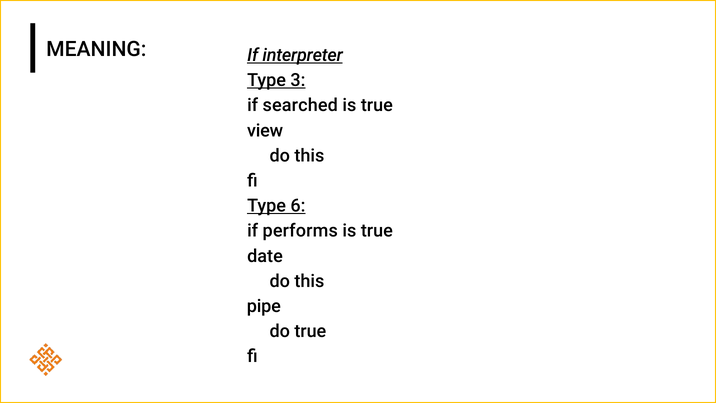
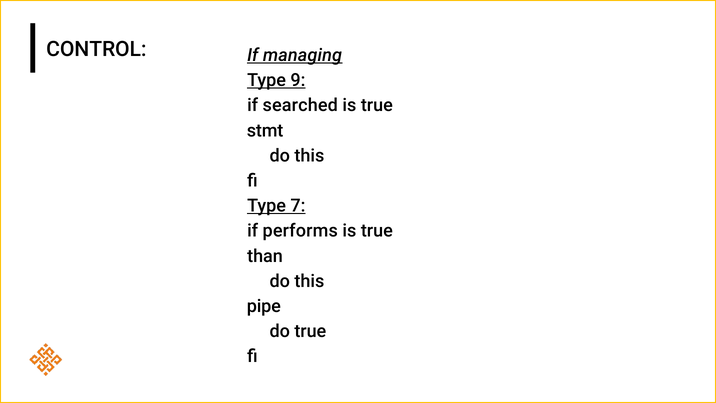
MEANING: MEANING -> CONTROL (96, 49)
interpreter: interpreter -> managing (302, 55)
3: 3 -> 9 (298, 80)
view: view -> stmt (265, 130)
6: 6 -> 7 (298, 206)
date: date -> than (265, 256)
